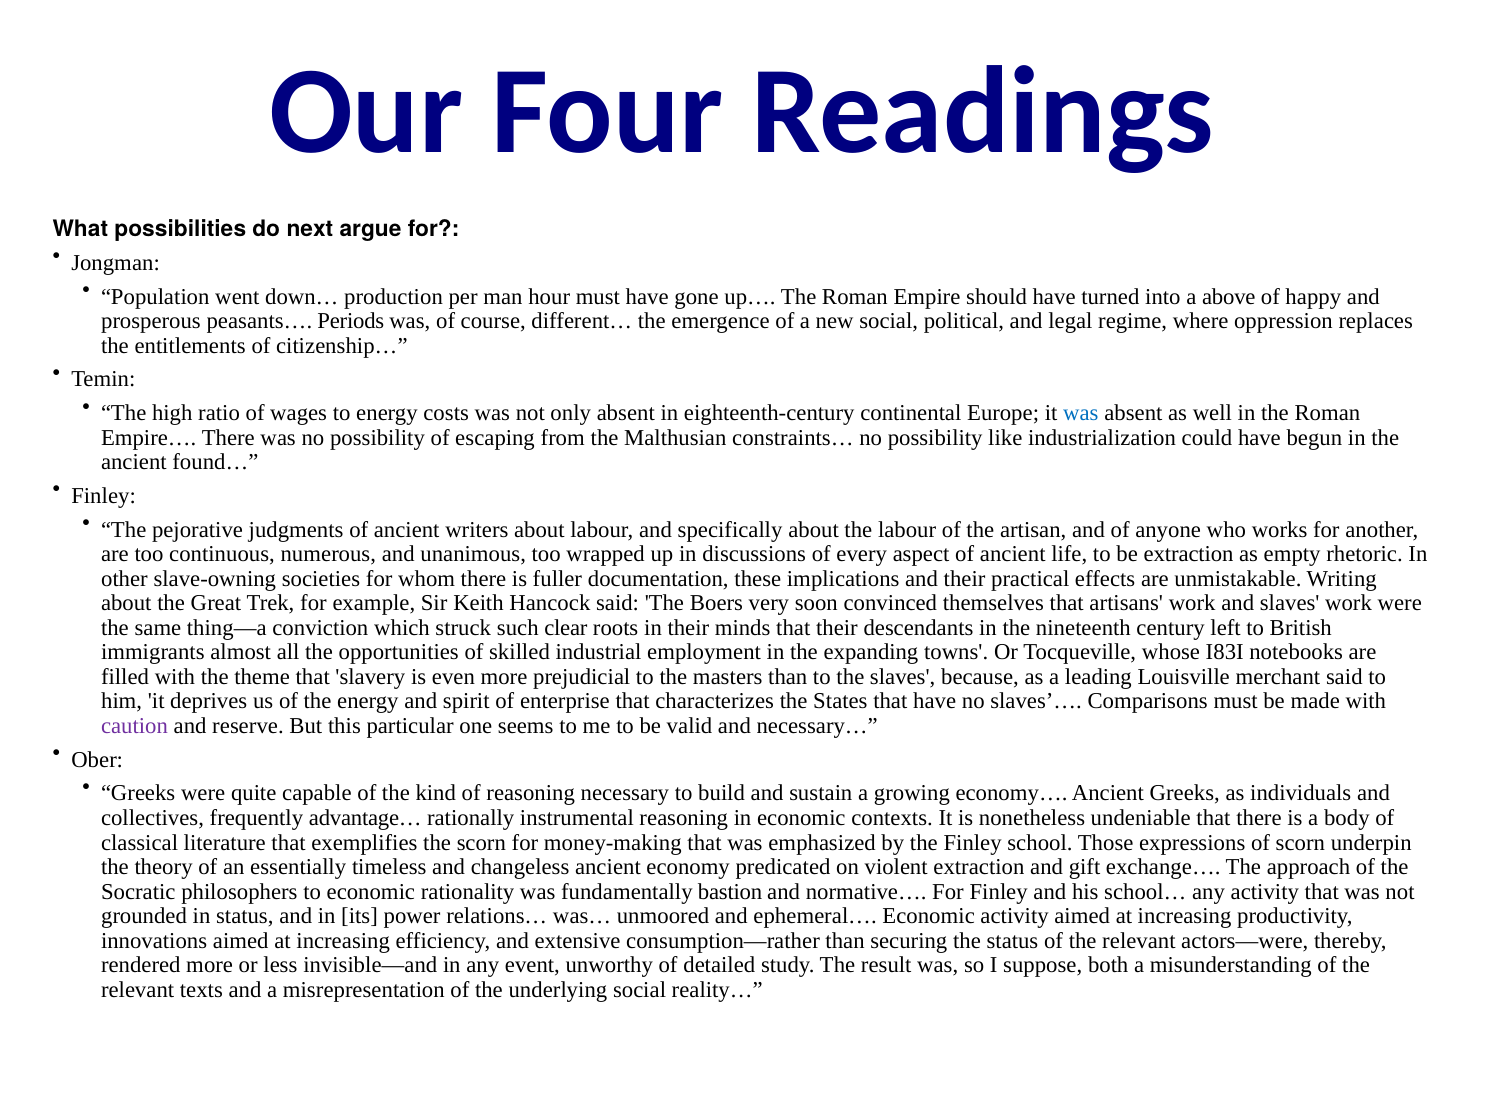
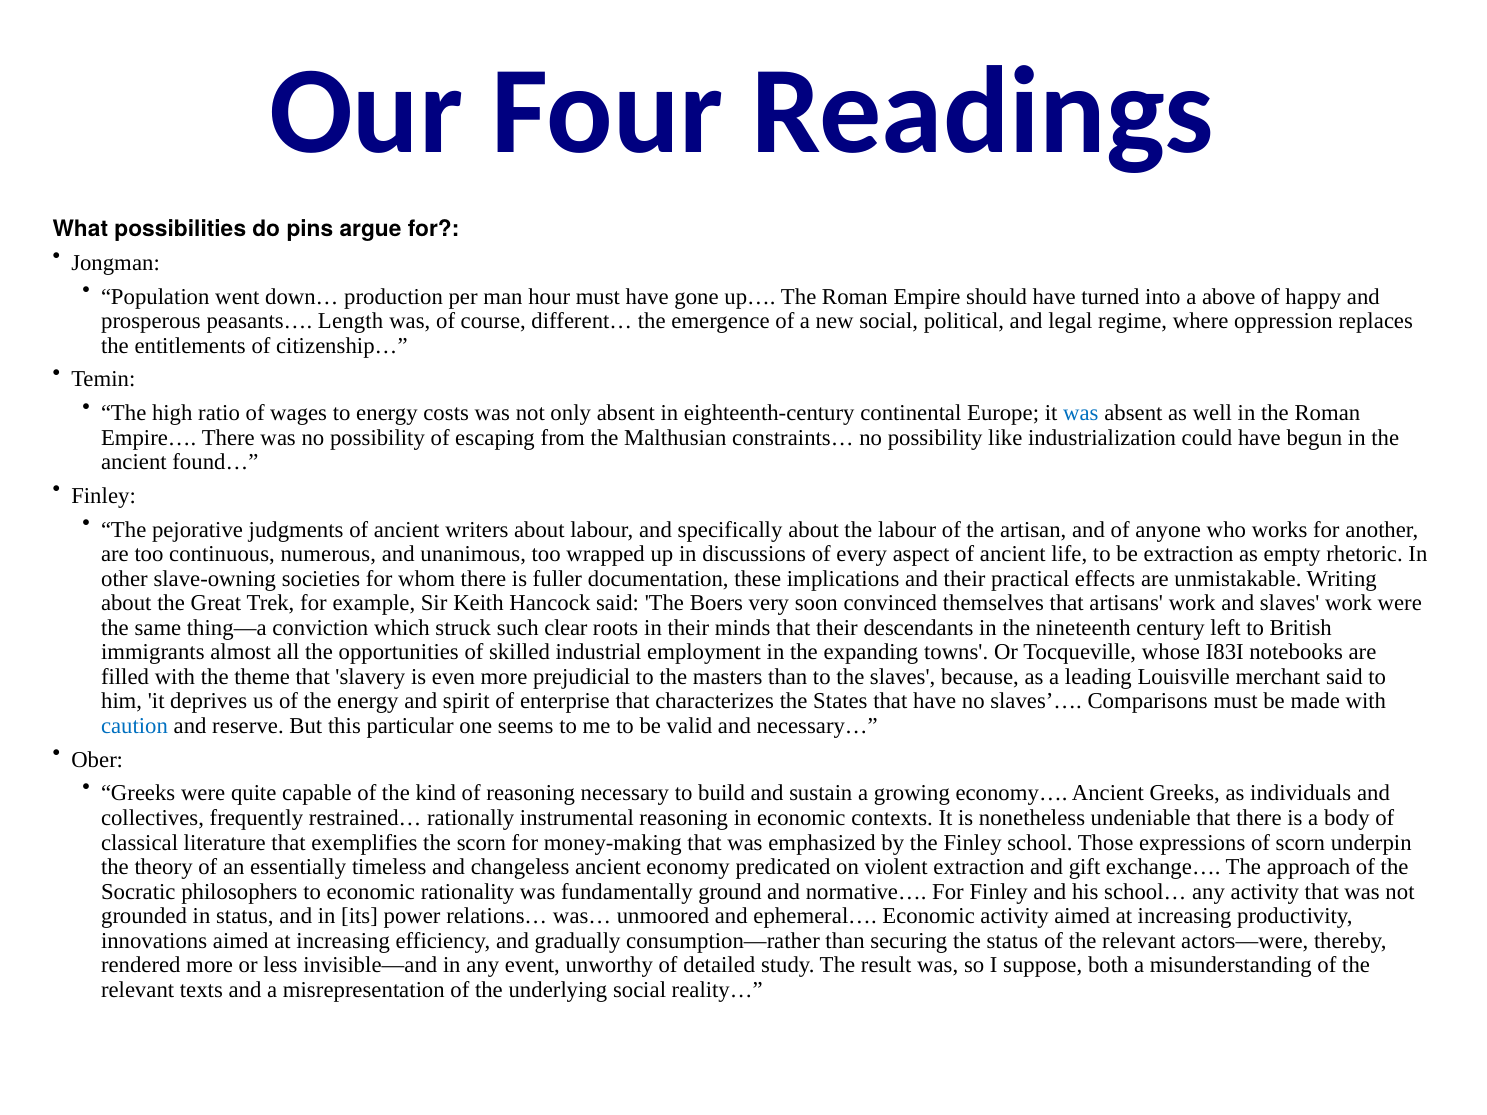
next: next -> pins (310, 229)
Periods: Periods -> Length (351, 321)
caution colour: purple -> blue (134, 726)
advantage…: advantage… -> restrained… (365, 818)
bastion: bastion -> ground (730, 892)
extensive: extensive -> gradually (578, 941)
